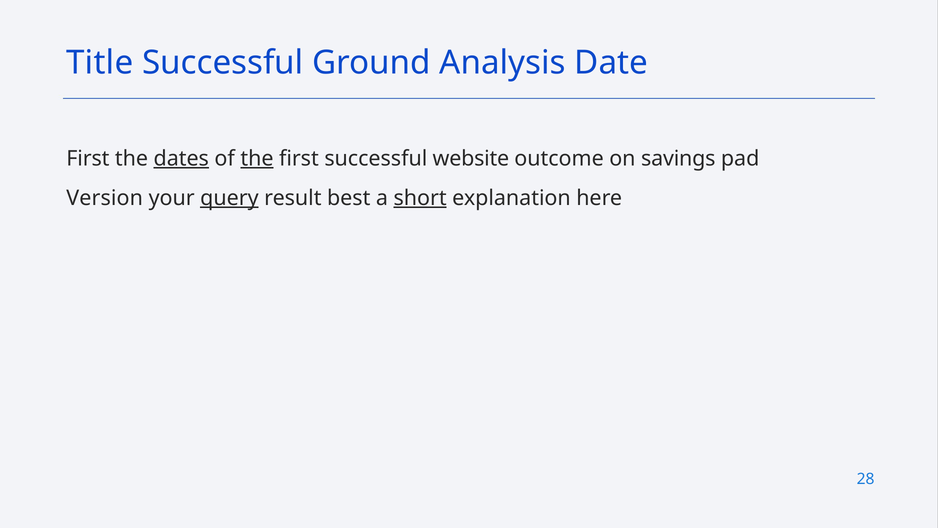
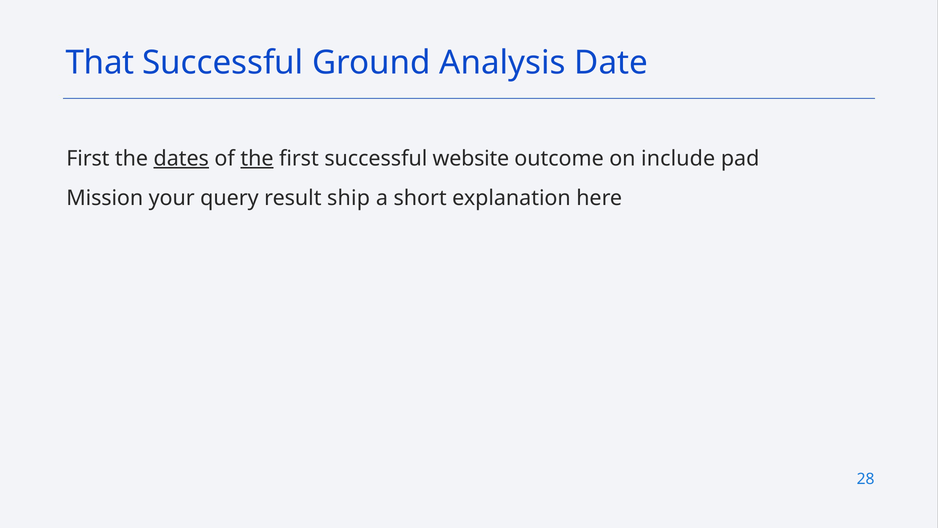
Title: Title -> That (100, 63)
savings: savings -> include (678, 158)
Version: Version -> Mission (105, 198)
query underline: present -> none (229, 198)
best: best -> ship (349, 198)
short underline: present -> none (420, 198)
